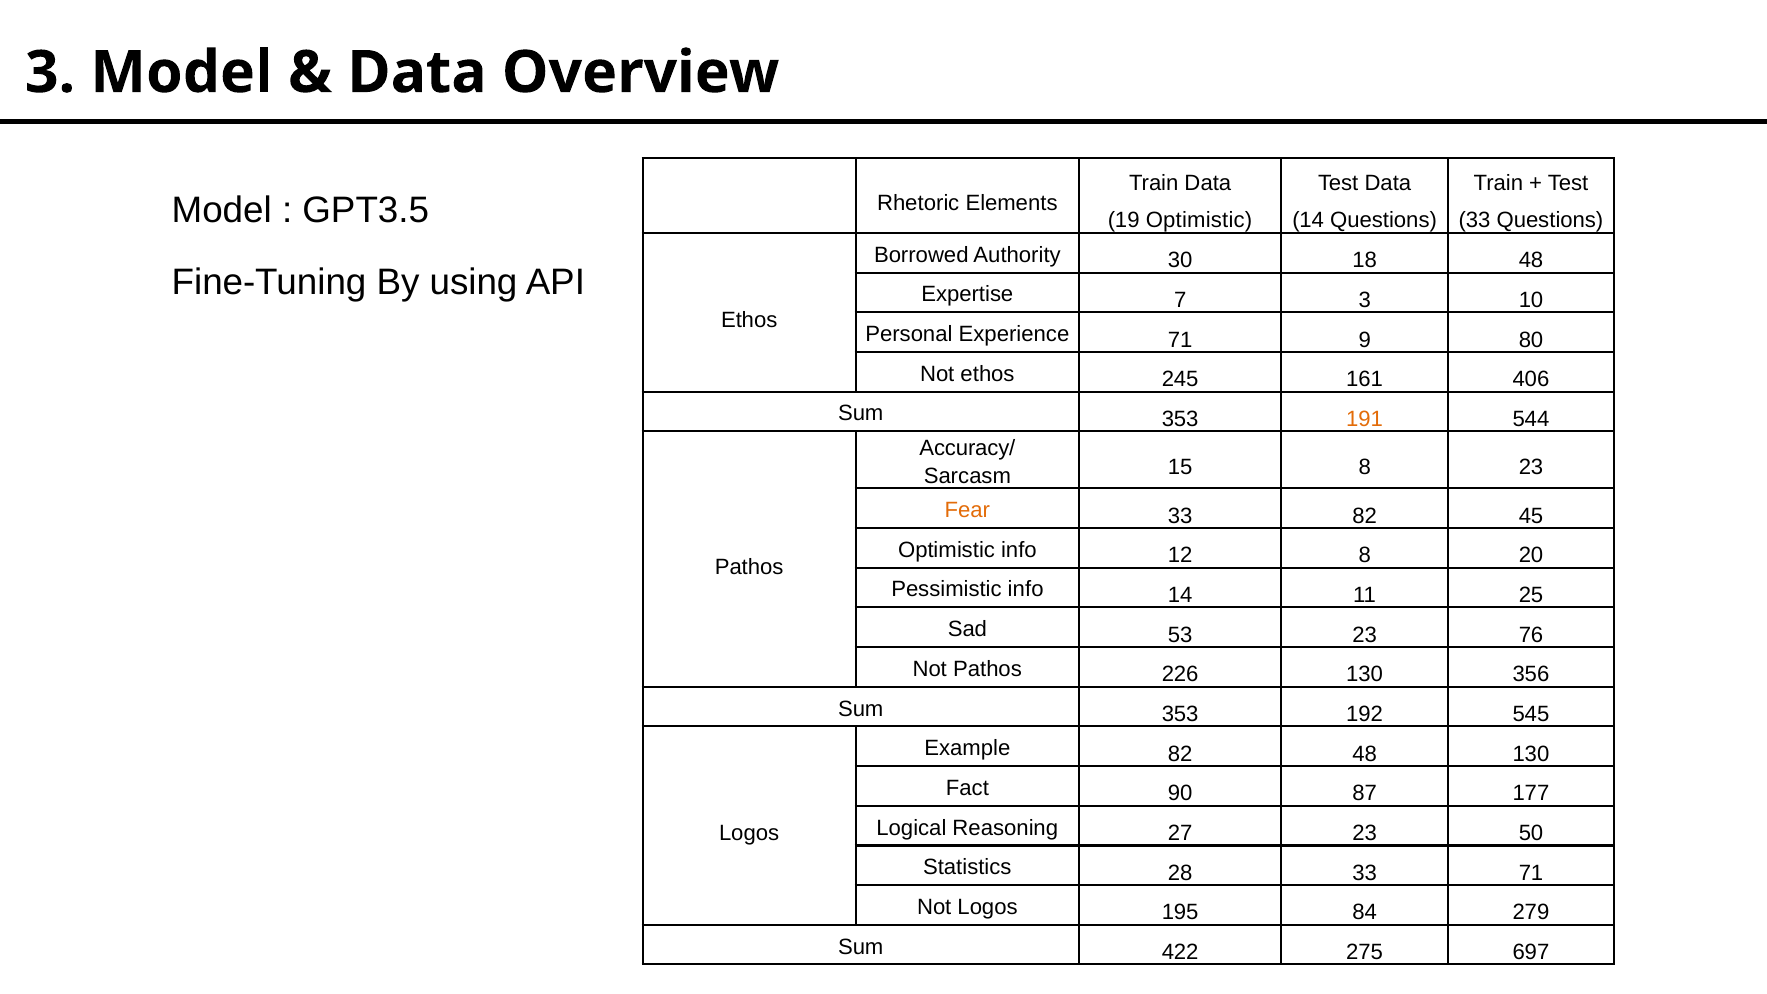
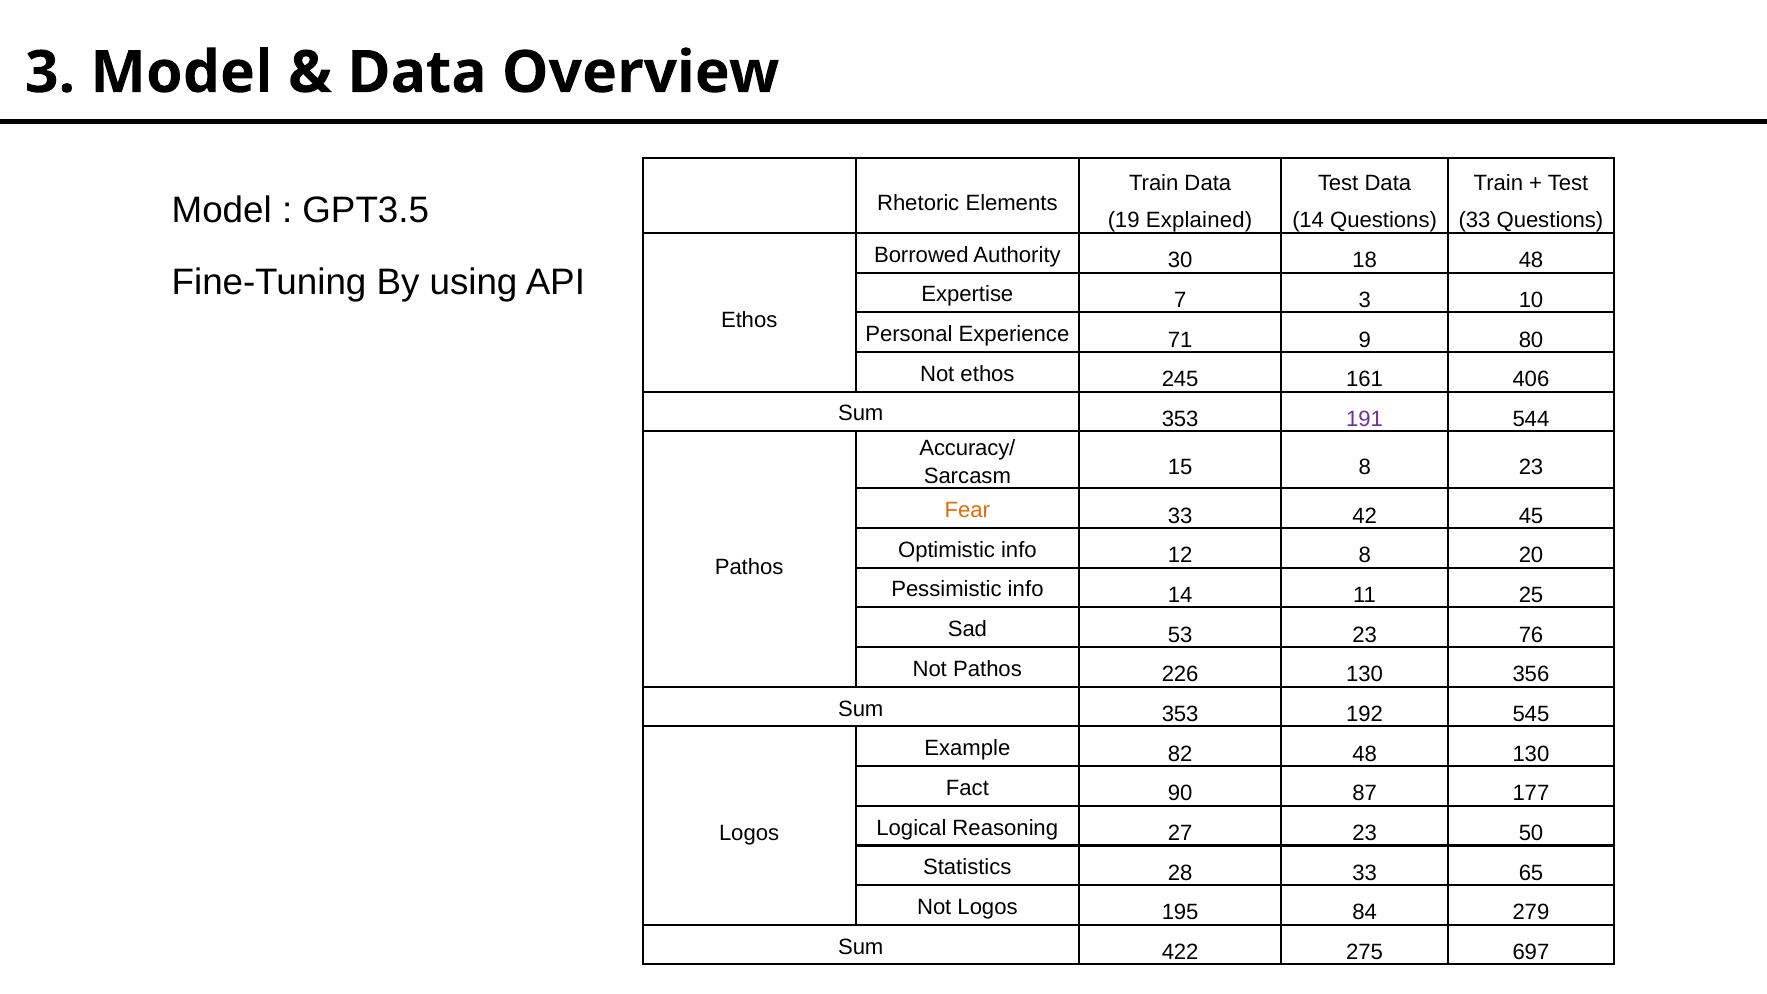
19 Optimistic: Optimistic -> Explained (1199, 221)
191 colour: orange -> purple (1365, 419)
33 82: 82 -> 42 (1365, 516)
33 71: 71 -> 65 (1531, 873)
